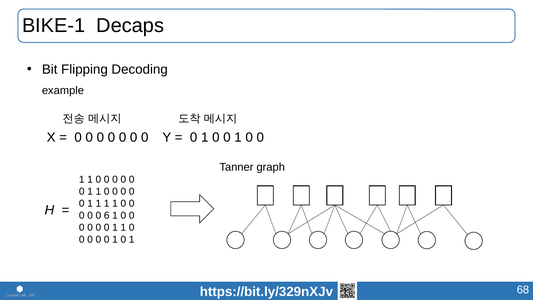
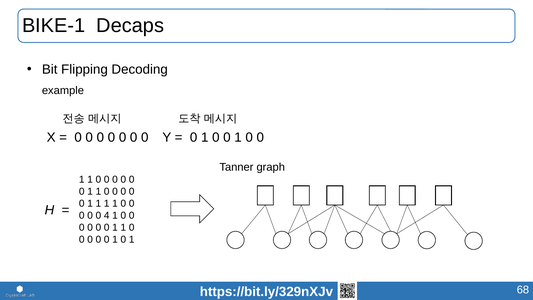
6: 6 -> 4 (107, 215)
